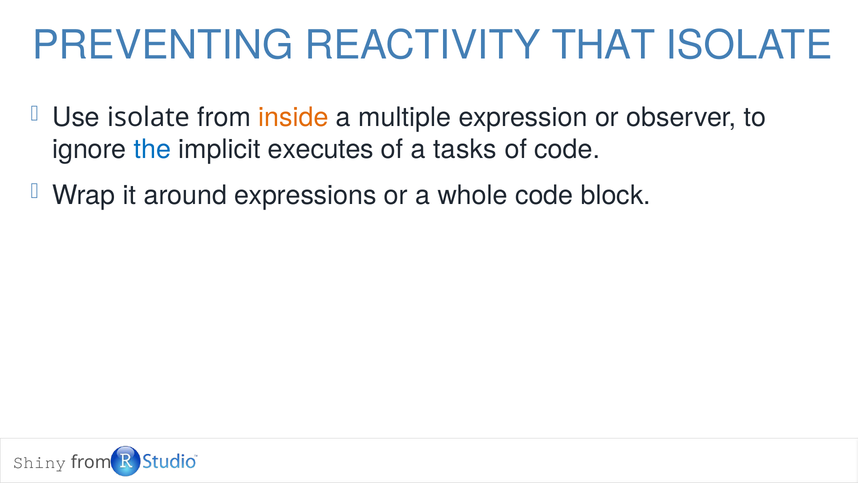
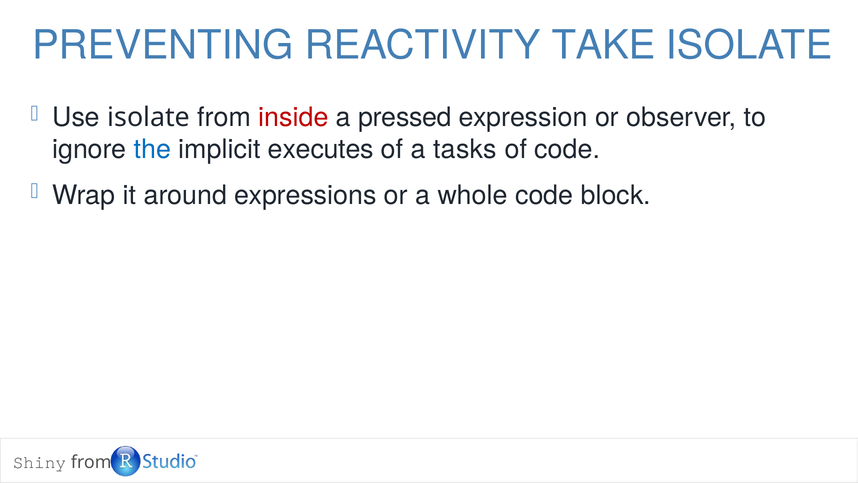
THAT: THAT -> TAKE (603, 45)
inside colour: orange -> red (293, 117)
multiple: multiple -> pressed (405, 117)
